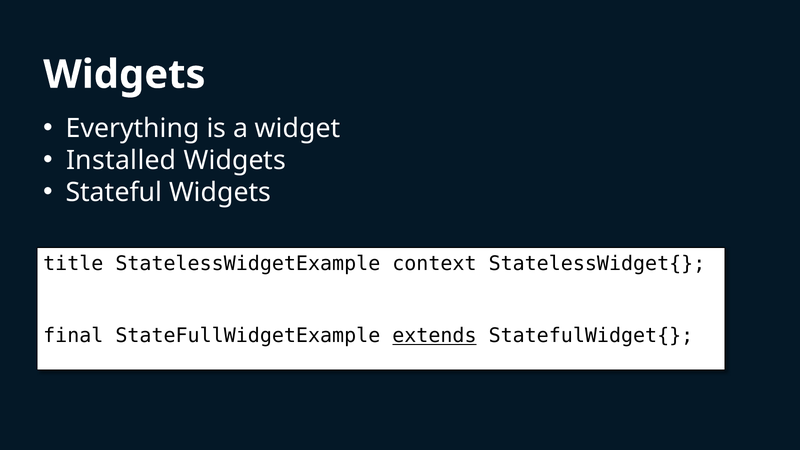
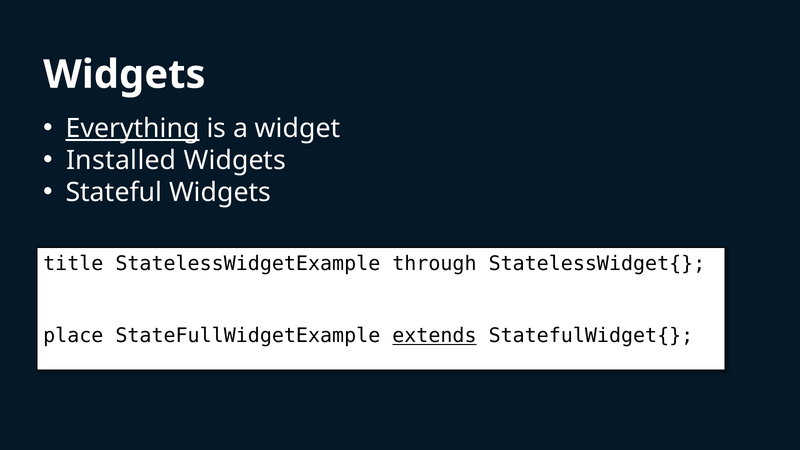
Everything underline: none -> present (133, 128)
context: context -> through (434, 264)
final: final -> place (73, 336)
